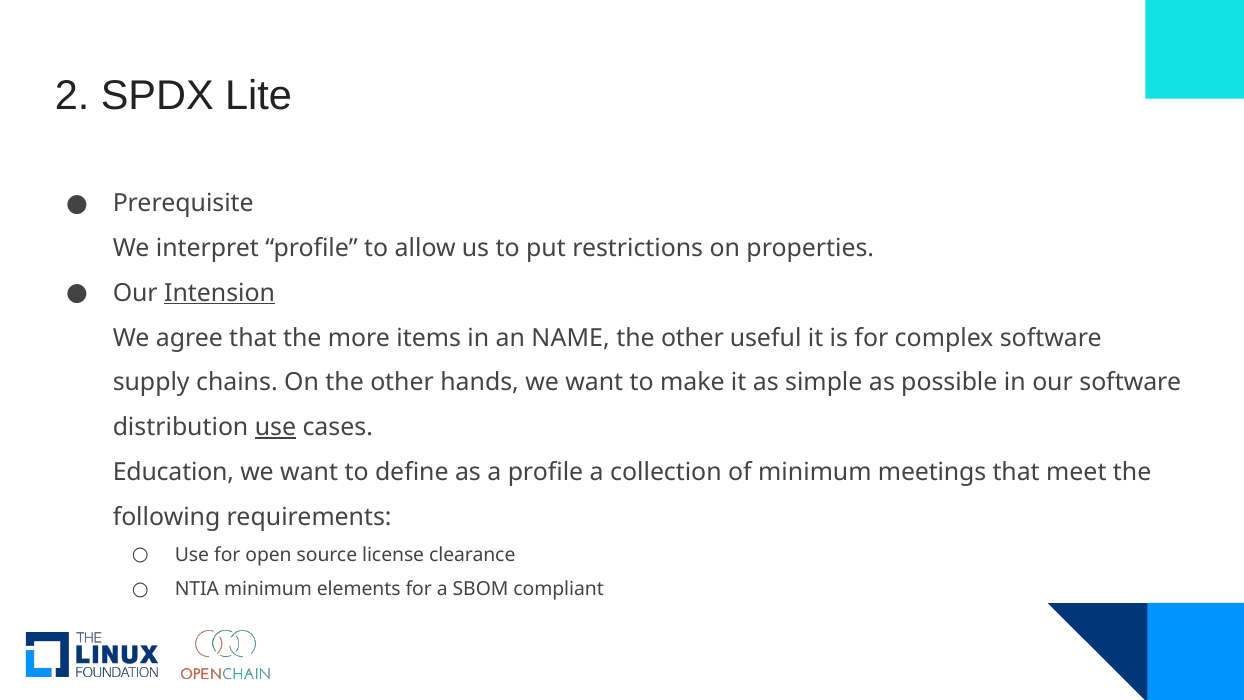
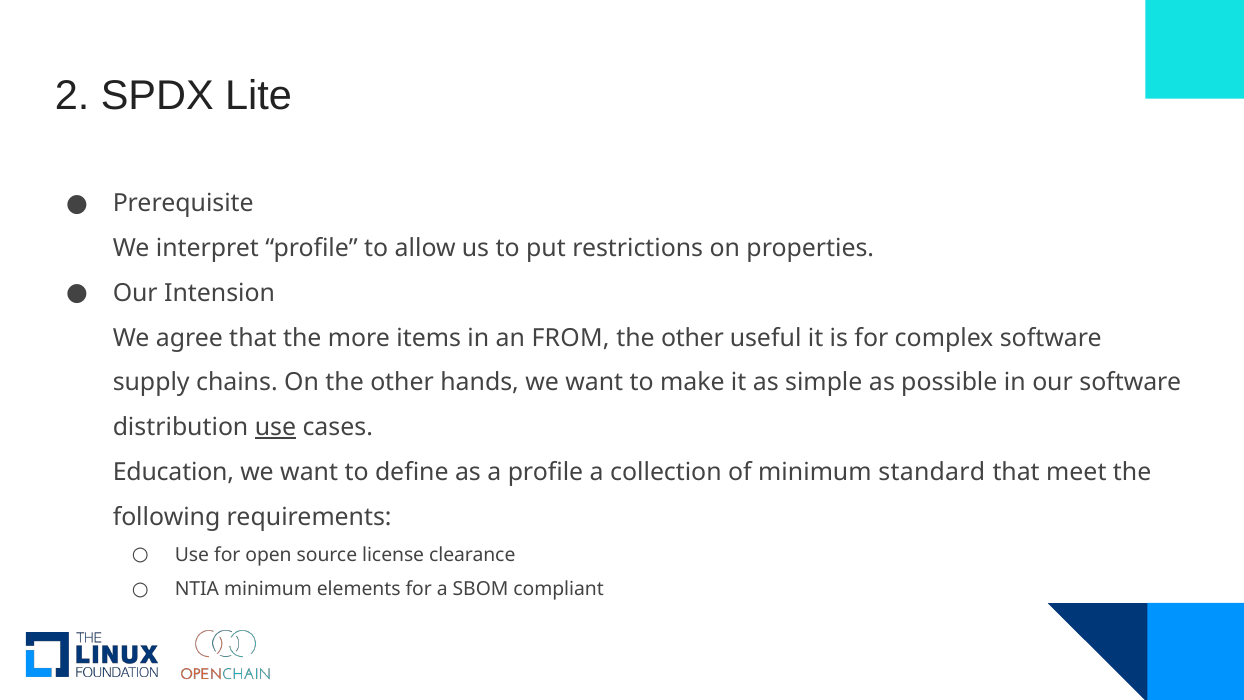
Intension underline: present -> none (220, 293)
NAME: NAME -> FROM (571, 338)
meetings: meetings -> standard (932, 472)
